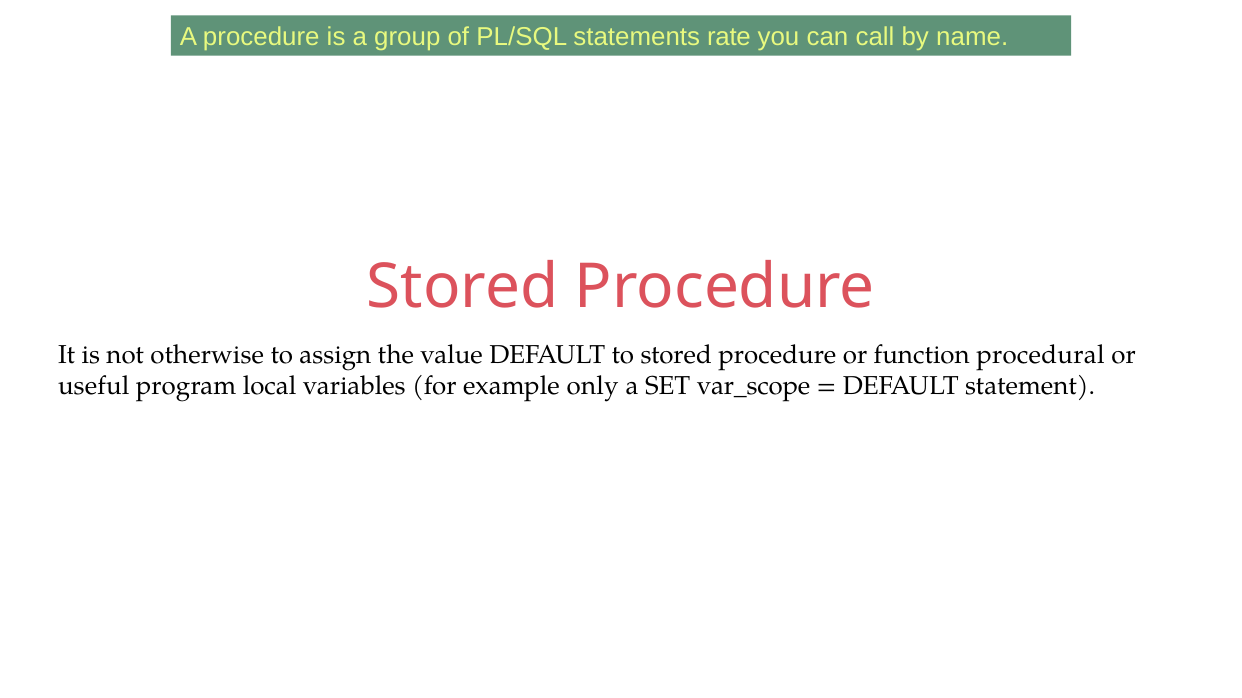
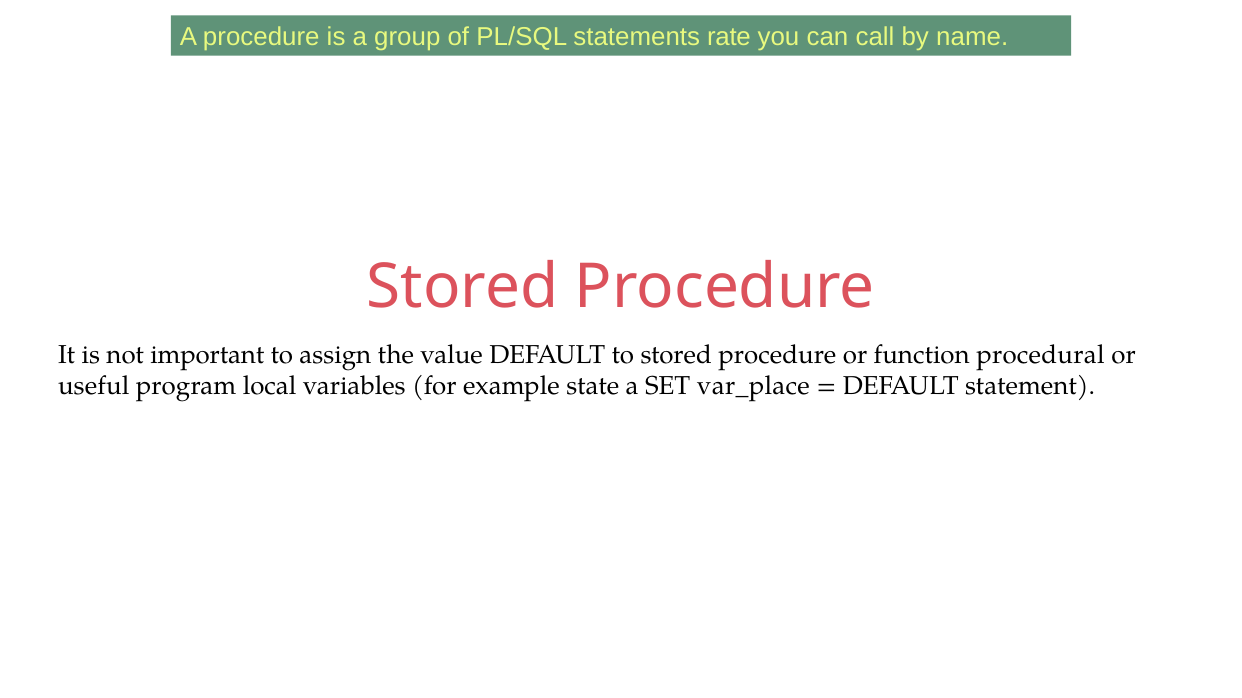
otherwise: otherwise -> important (207, 356)
only: only -> state (593, 387)
var_scope: var_scope -> var_place (753, 387)
